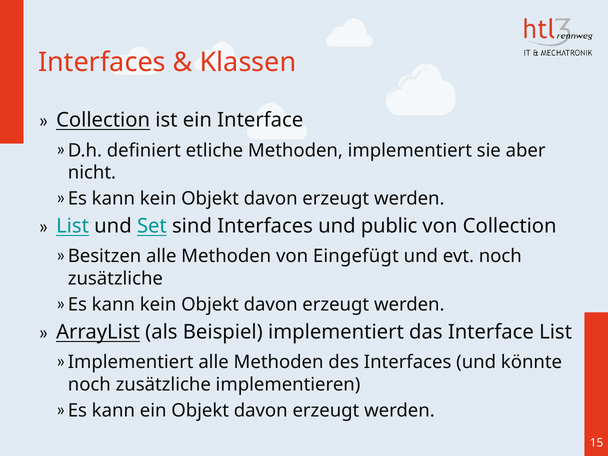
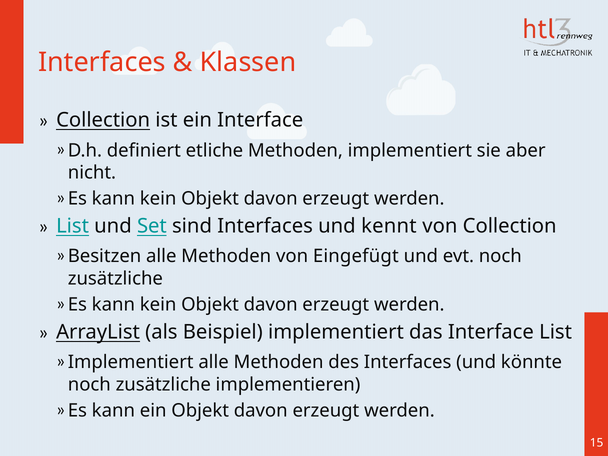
public: public -> kennt (389, 226)
